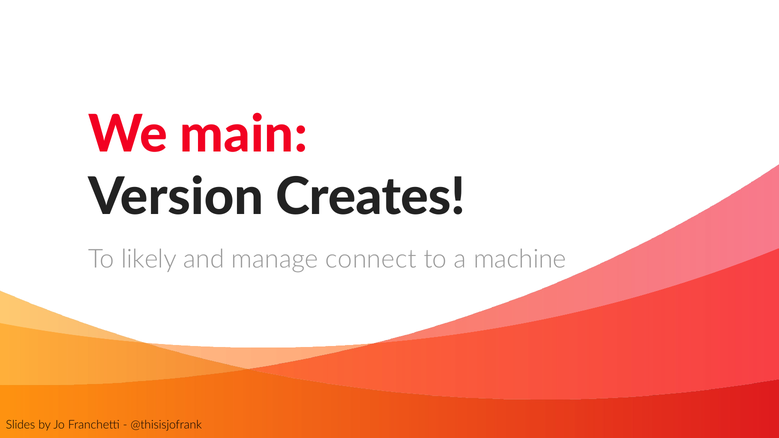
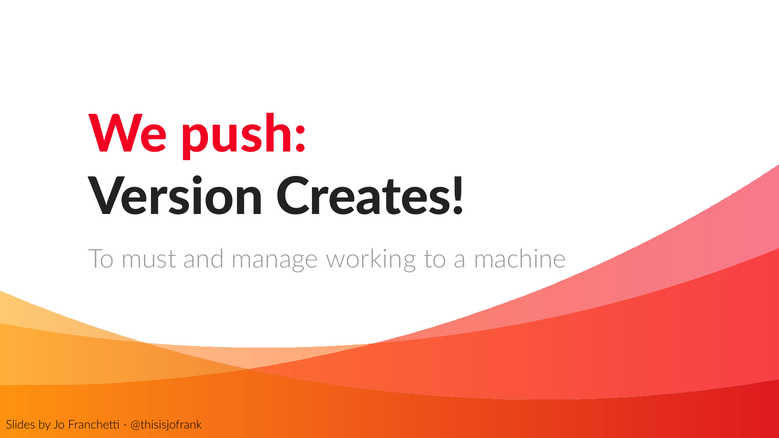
main: main -> push (244, 135)
likely: likely -> must (149, 259)
connect: connect -> working (371, 259)
